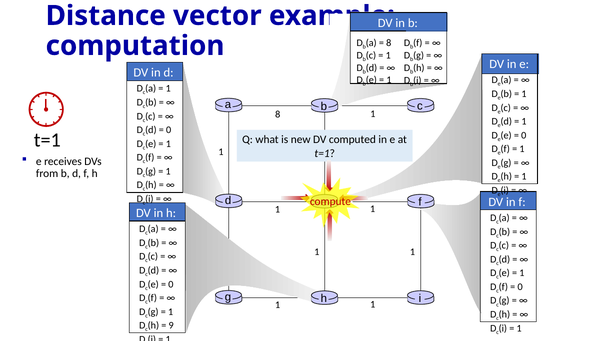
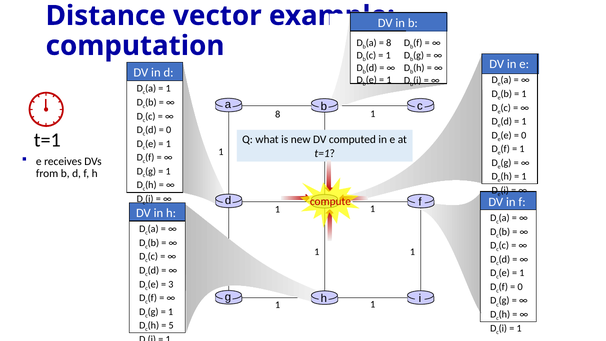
0: 0 -> 3 (171, 284)
9: 9 -> 5 (171, 325)
